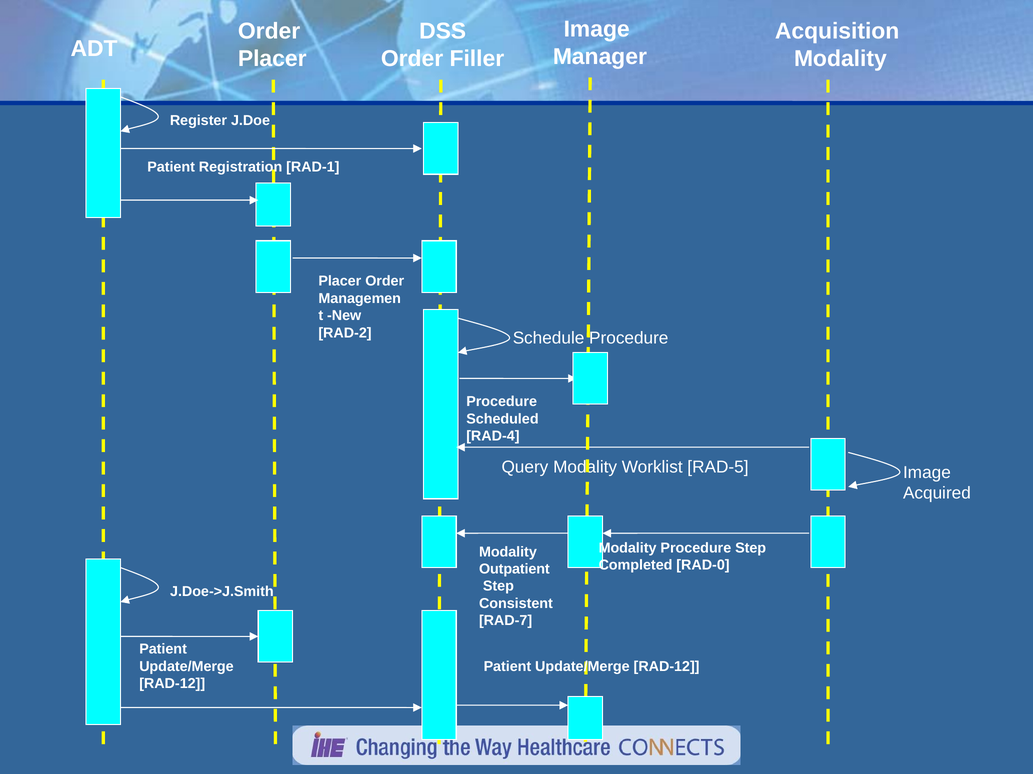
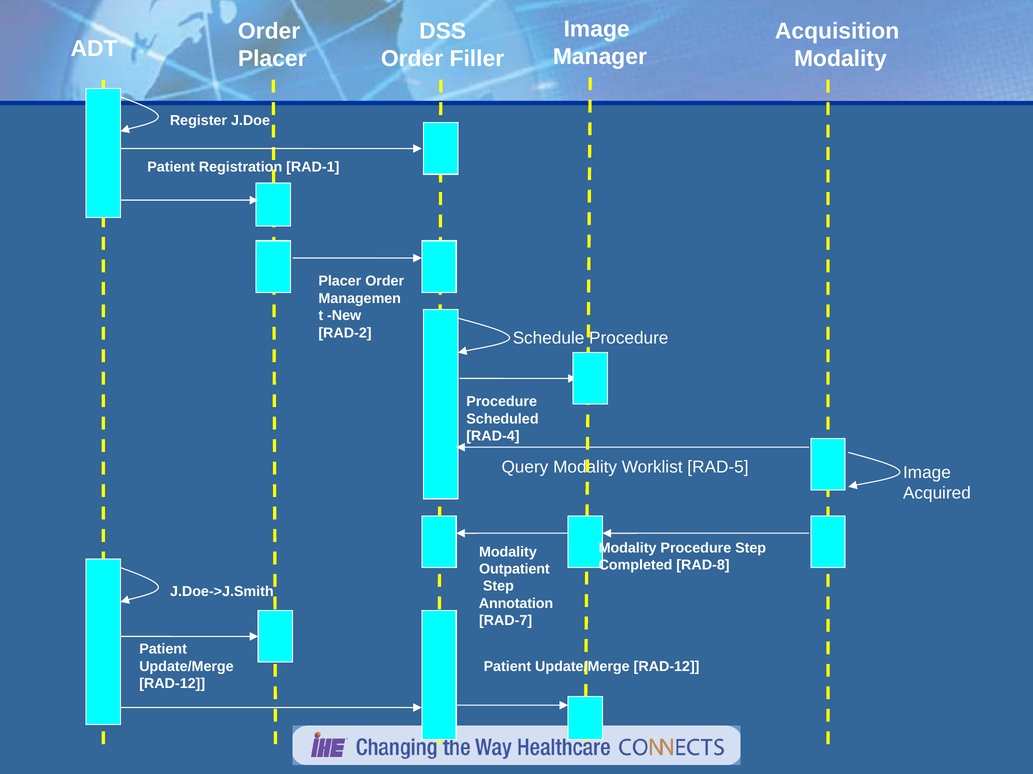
RAD-0: RAD-0 -> RAD-8 (703, 566)
Consistent: Consistent -> Annotation (516, 604)
